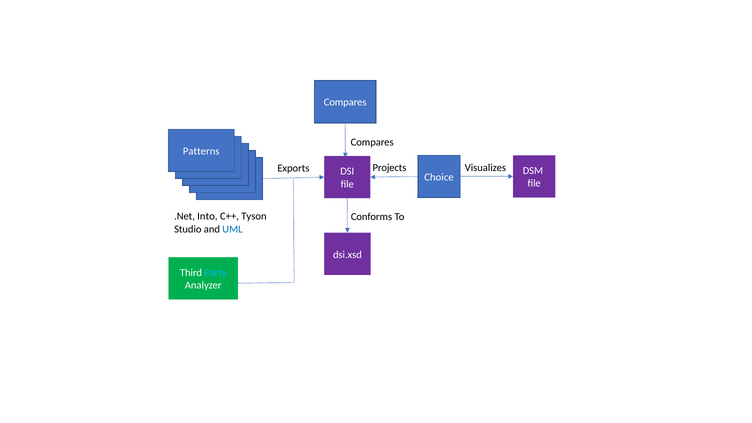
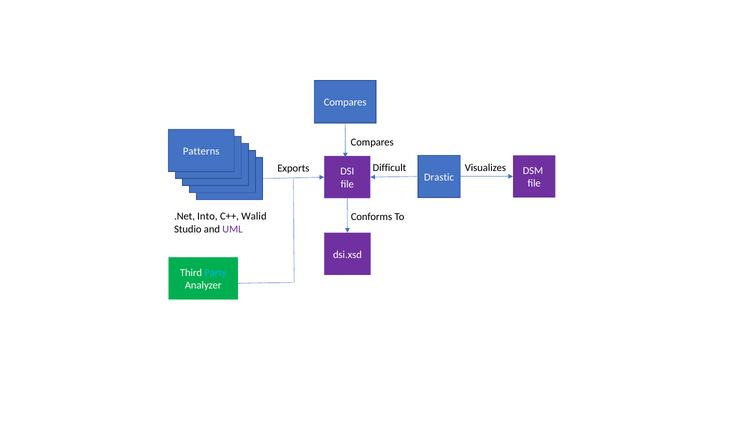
Projects: Projects -> Difficult (389, 168)
Choice: Choice -> Drastic (439, 177)
Tyson: Tyson -> Walid (254, 216)
UML colour: blue -> purple (232, 229)
